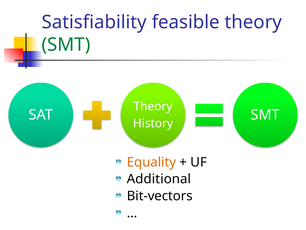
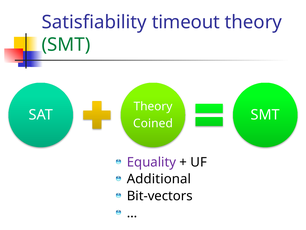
feasible: feasible -> timeout (186, 22)
History: History -> Coined (153, 123)
Equality colour: orange -> purple (151, 162)
